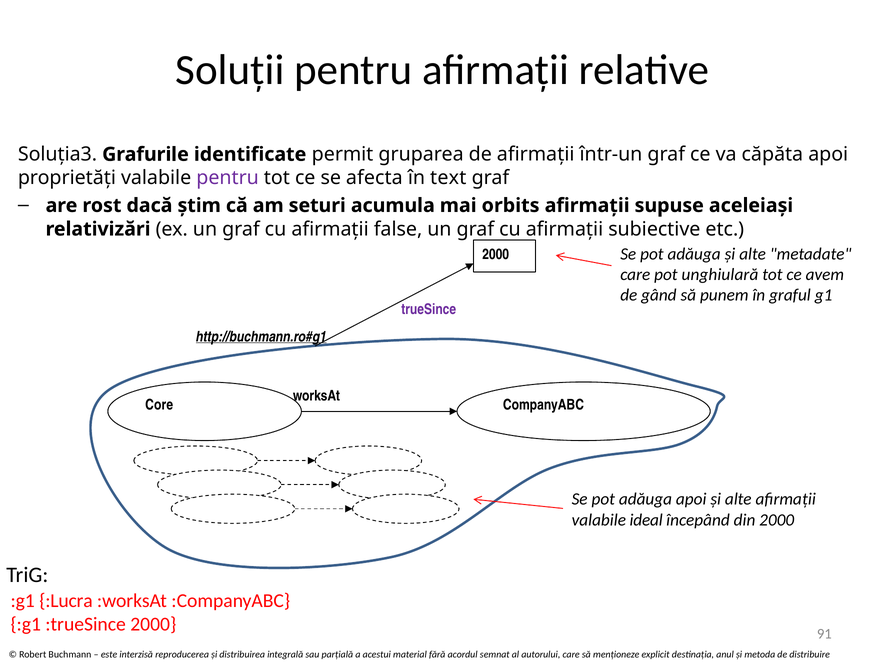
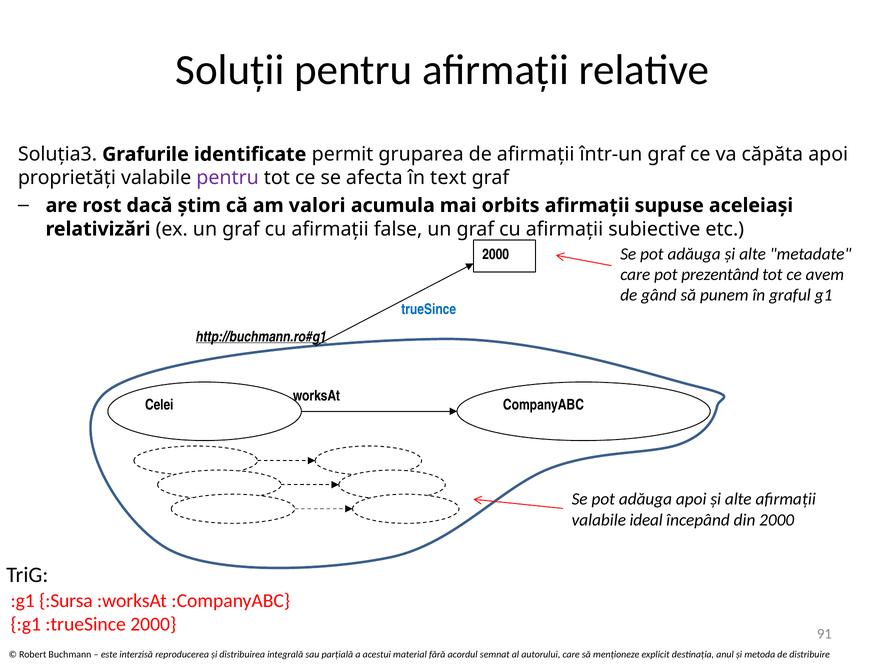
seturi: seturi -> valori (317, 205)
unghiulară: unghiulară -> prezentând (720, 274)
trueSince colour: purple -> blue (429, 309)
Core: Core -> Celei (159, 405)
:Lucra: :Lucra -> :Sursa (66, 601)
